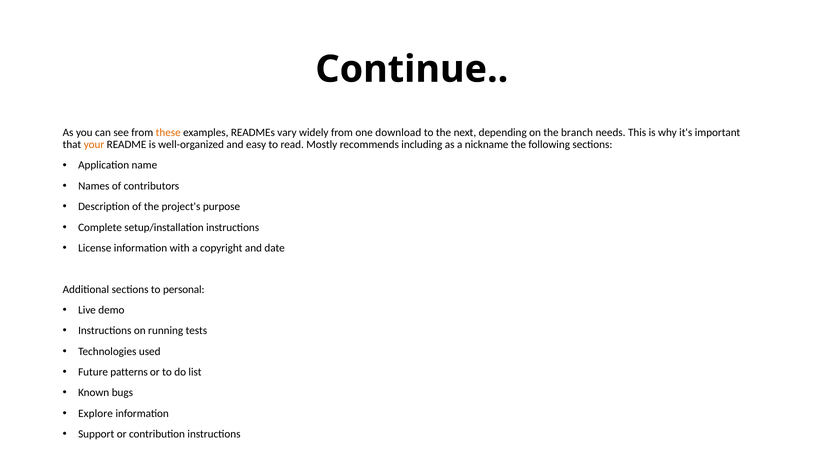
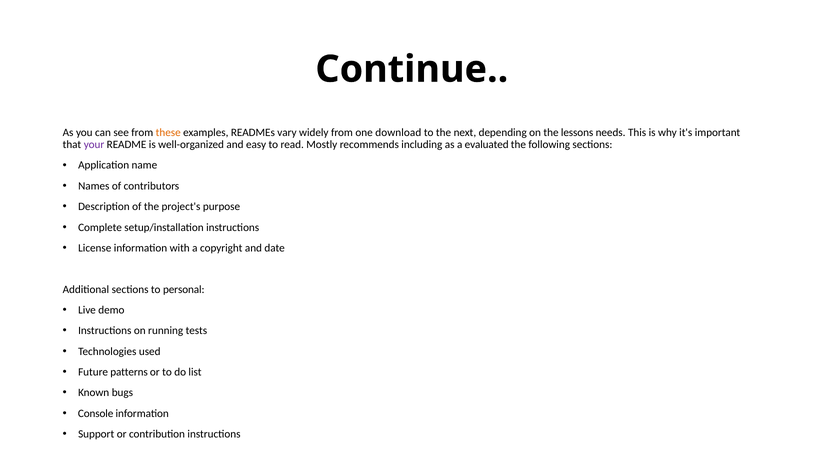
branch: branch -> lessons (577, 132)
your colour: orange -> purple (94, 144)
nickname: nickname -> evaluated (487, 144)
Explore: Explore -> Console (96, 413)
